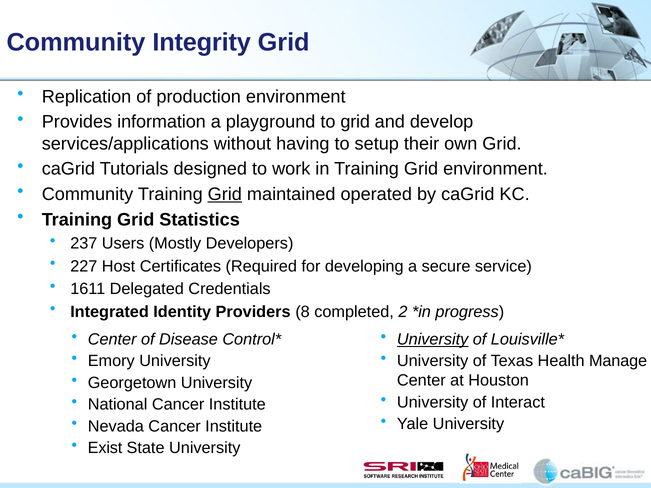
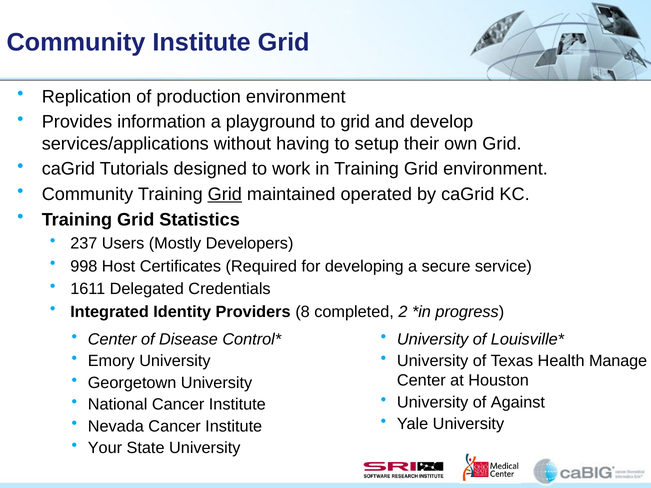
Community Integrity: Integrity -> Institute (202, 42)
227: 227 -> 998 (84, 266)
University underline: present -> none (433, 340)
Interact: Interact -> Against (518, 403)
Exist: Exist -> Your (105, 448)
